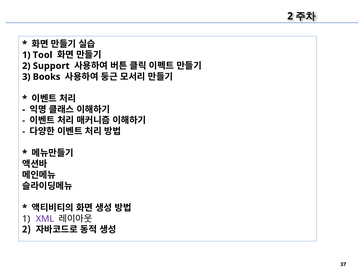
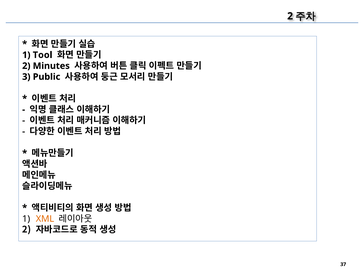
Support: Support -> Minutes (51, 66)
Books: Books -> Public (47, 77)
XML colour: purple -> orange (45, 219)
